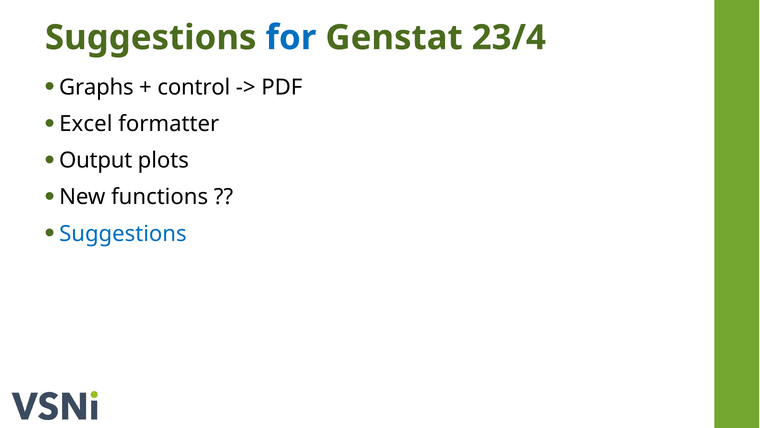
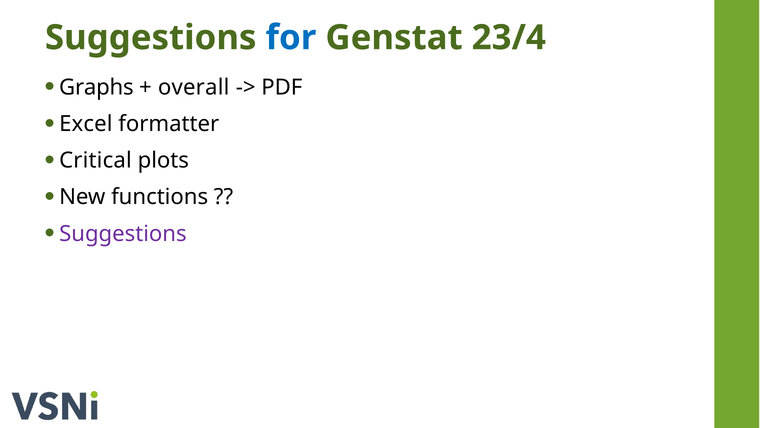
control: control -> overall (194, 87)
Output: Output -> Critical (95, 160)
Suggestions colour: blue -> purple (123, 233)
